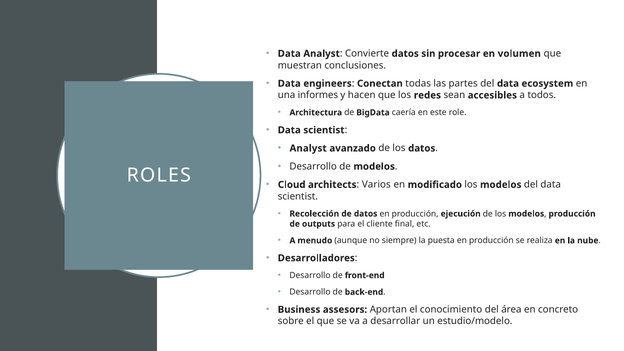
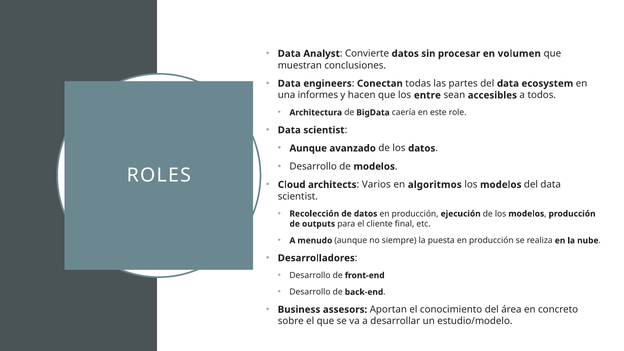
redes: redes -> entre (427, 95)
Analyst: Analyst -> Aunque (308, 148)
modificado: modificado -> algoritmos (435, 185)
